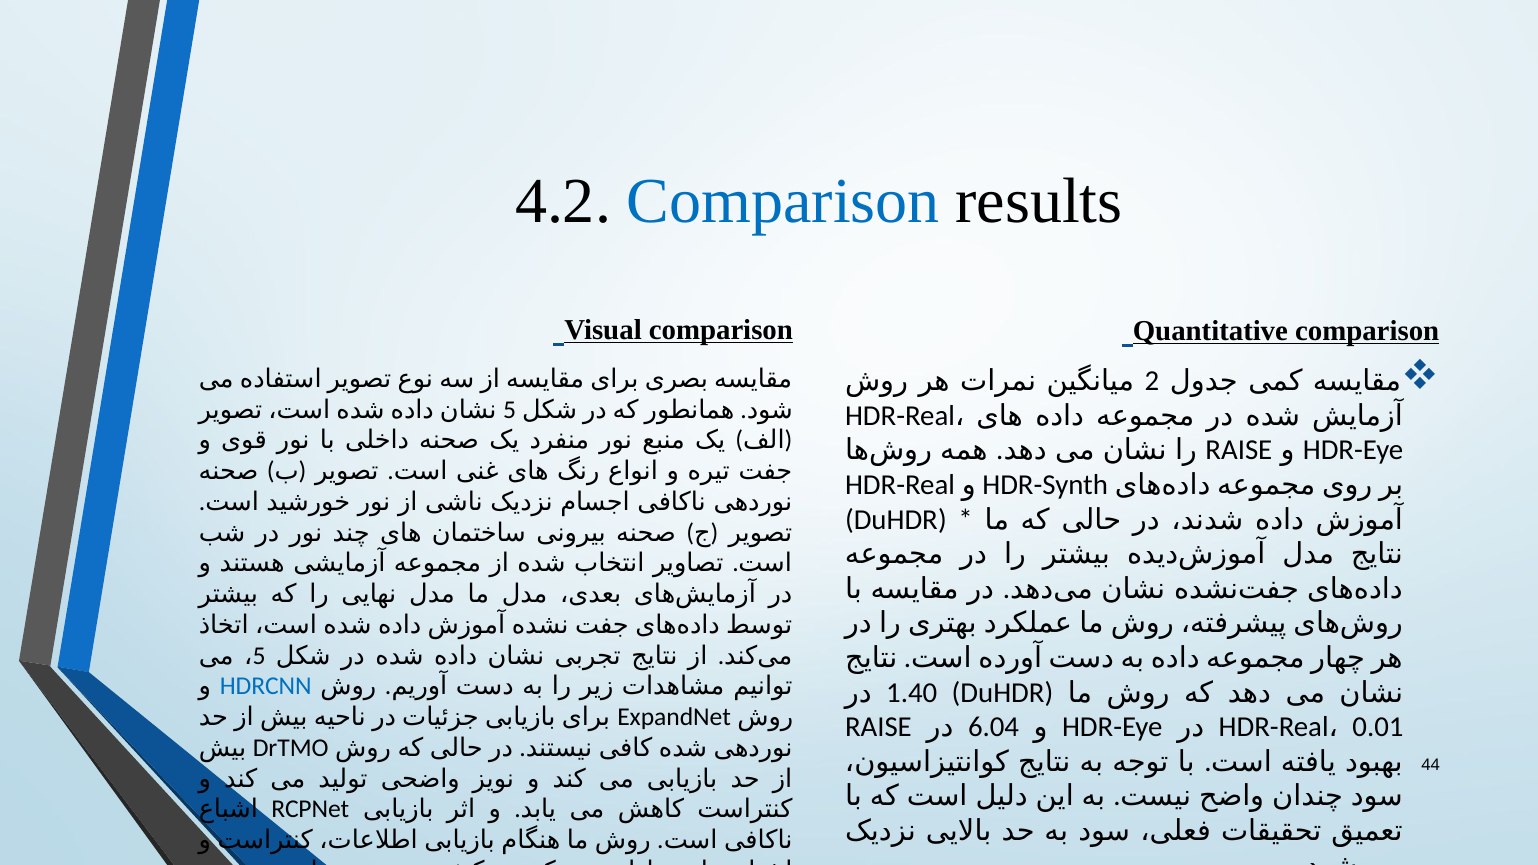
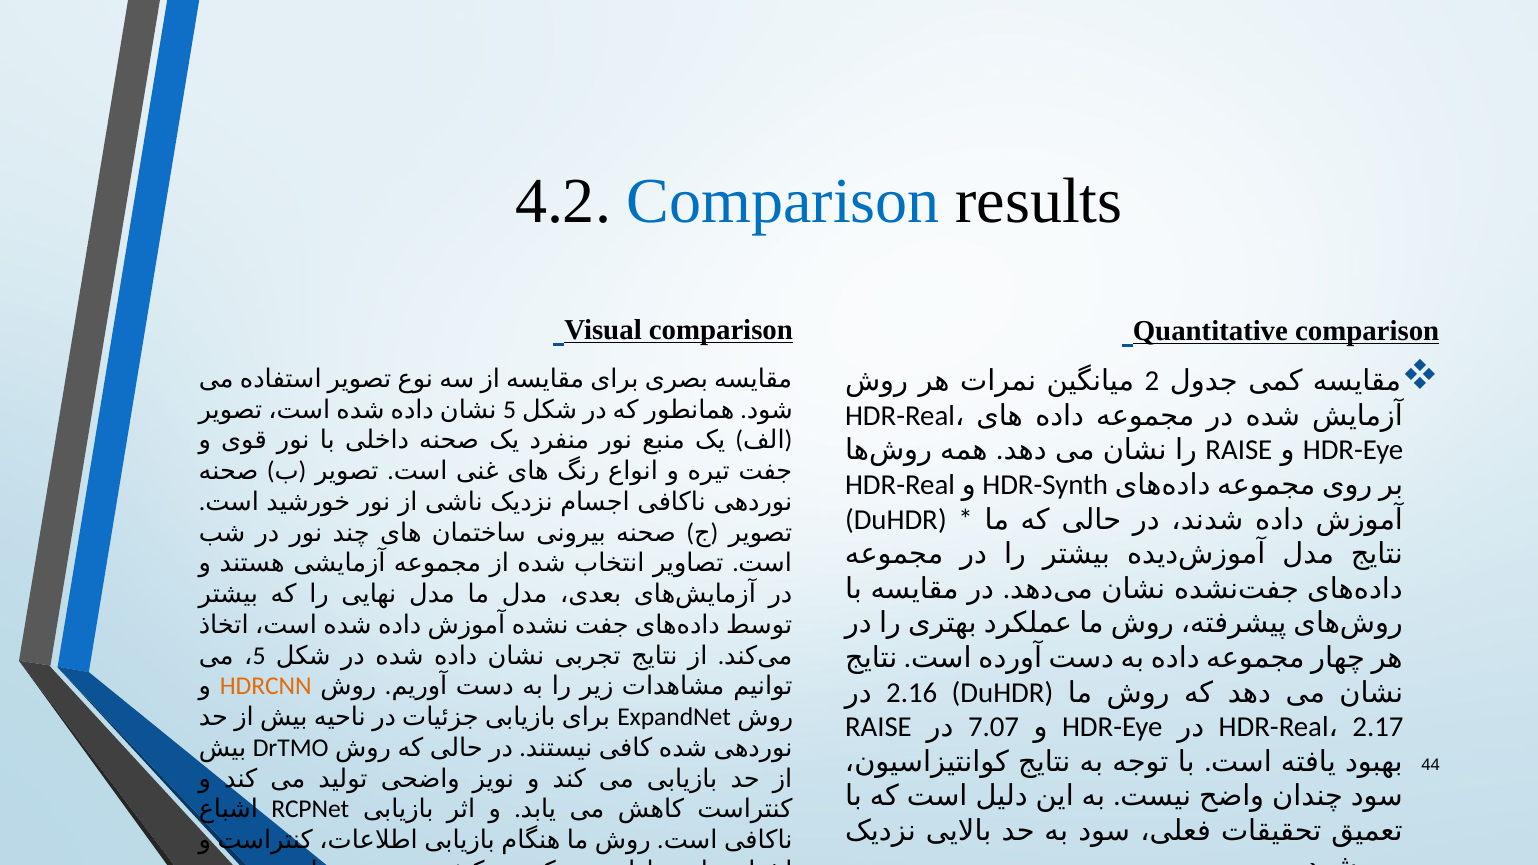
HDRCNN colour: blue -> orange (266, 687)
1.40: 1.40 -> 2.16 (912, 693)
6.04: 6.04 -> 7.07 (993, 727)
0.01: 0.01 -> 2.17 (1378, 727)
